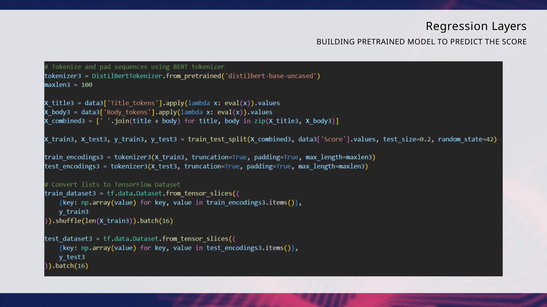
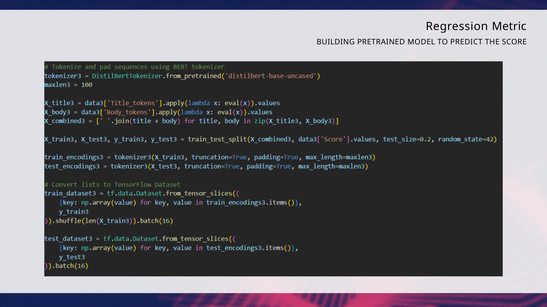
Layers: Layers -> Metric (509, 26)
